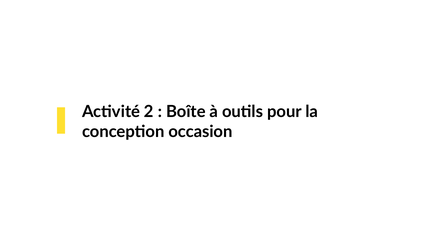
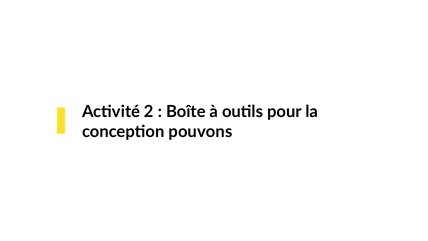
occasion: occasion -> pouvons (200, 132)
